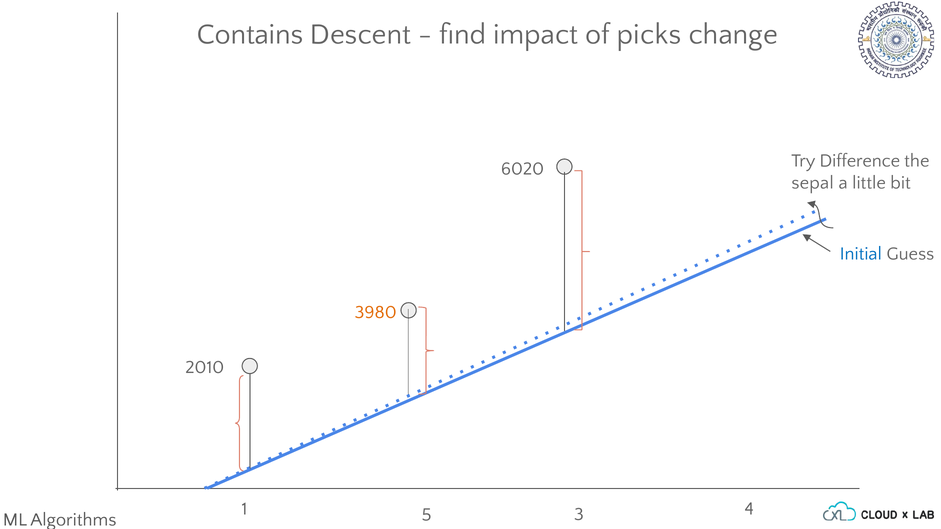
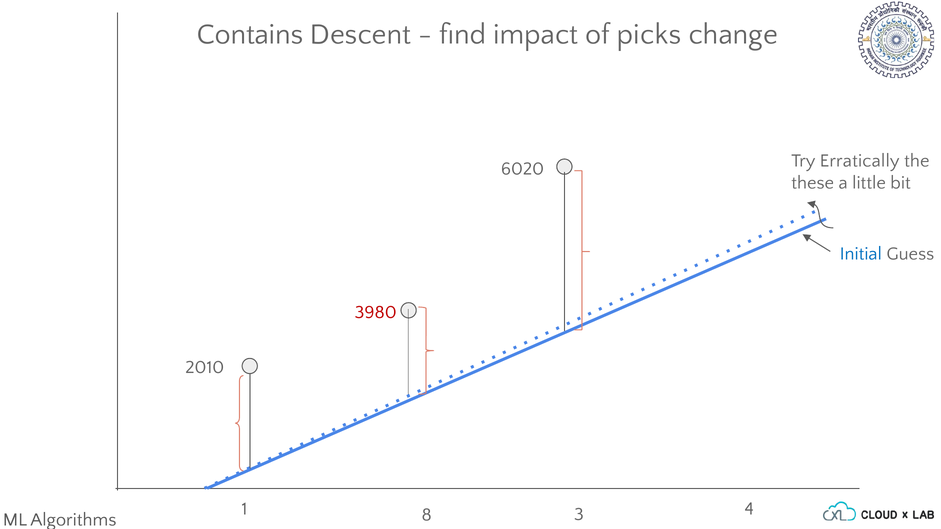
Difference: Difference -> Erratically (860, 161)
sepal: sepal -> these (813, 183)
3980 colour: orange -> red (376, 313)
5: 5 -> 8 (427, 515)
